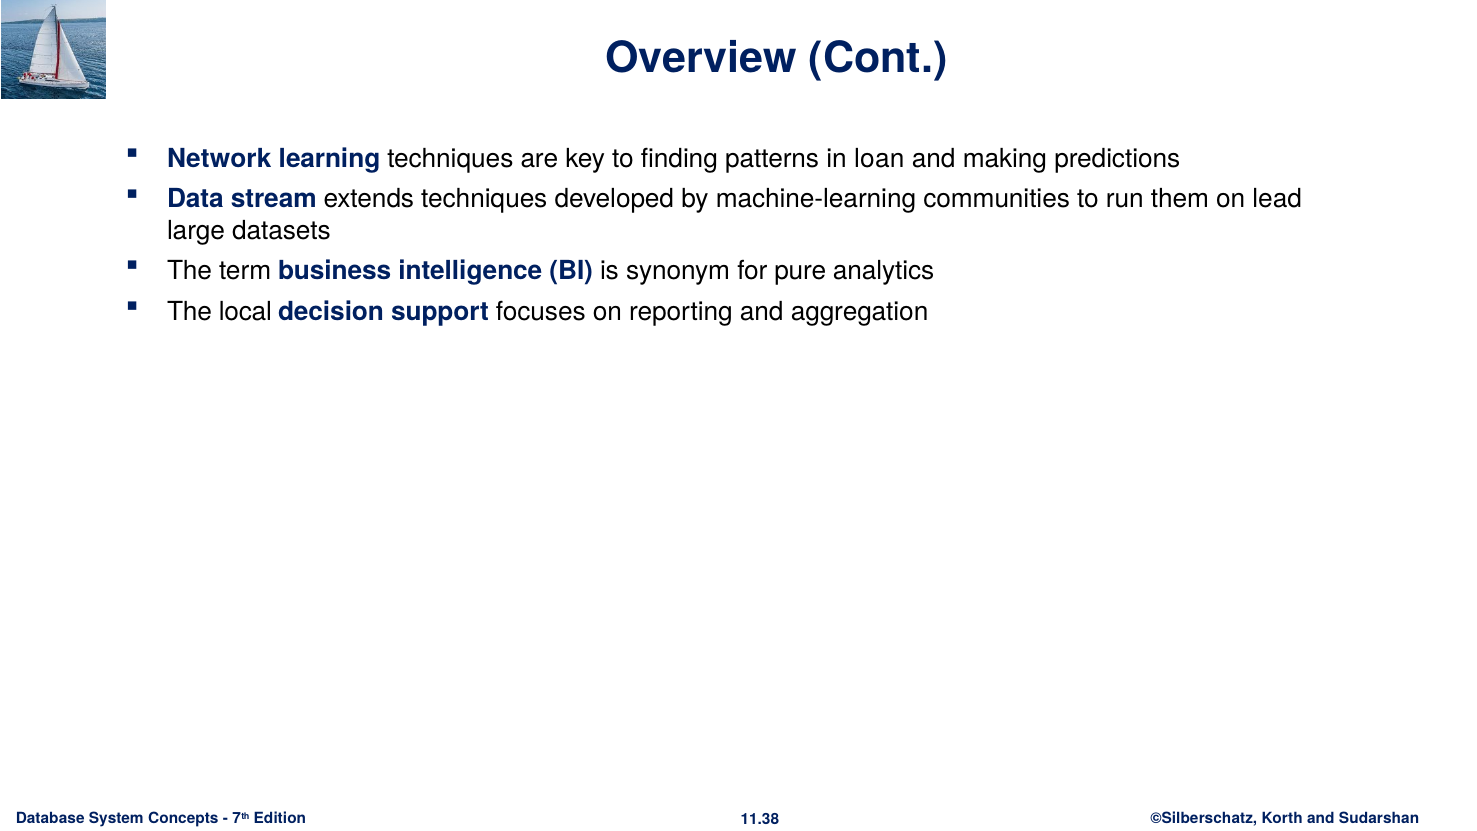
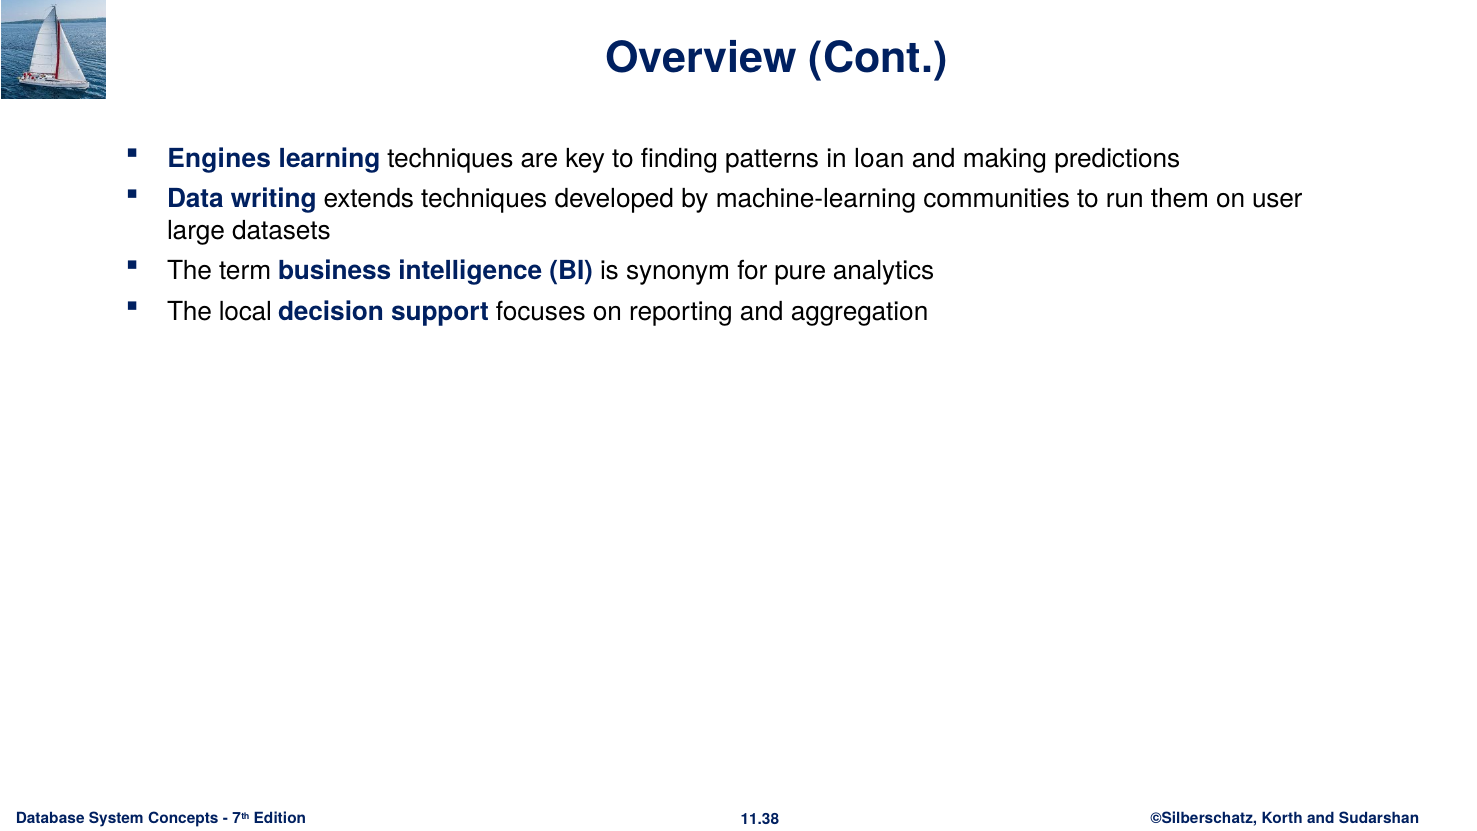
Network: Network -> Engines (219, 158)
stream: stream -> writing (274, 199)
lead: lead -> user (1277, 199)
